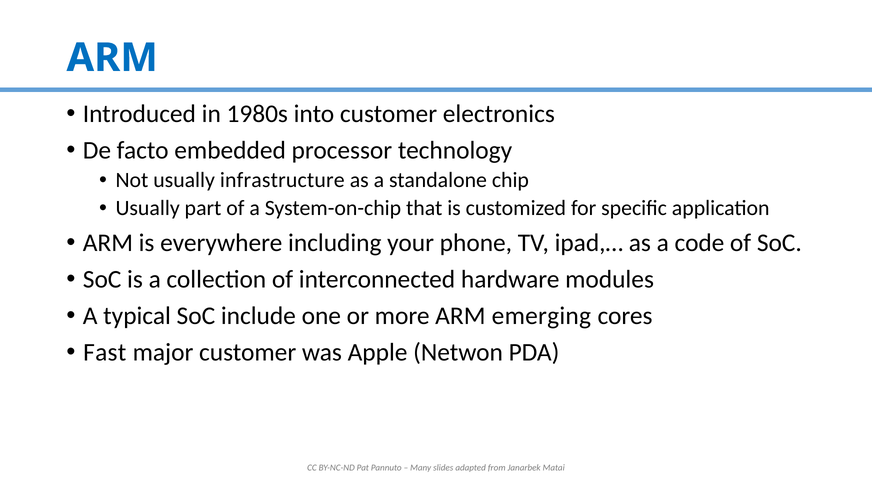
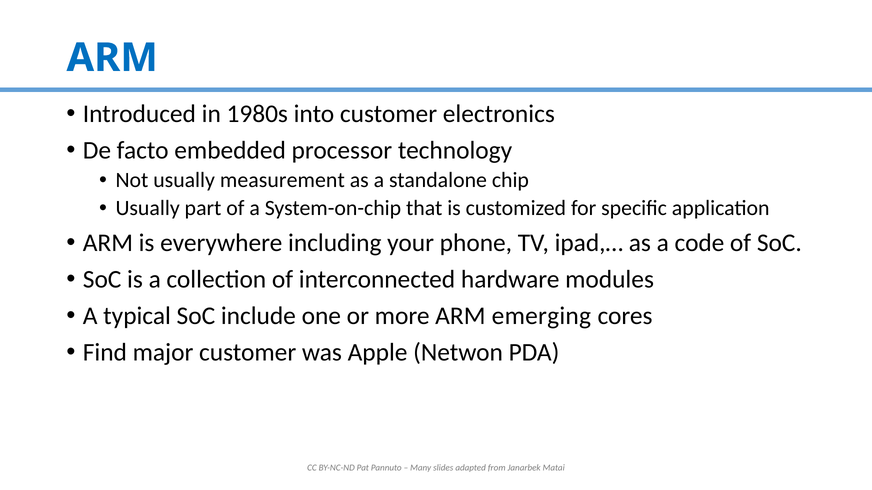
infrastructure: infrastructure -> measurement (282, 180)
Fast: Fast -> Find (105, 353)
